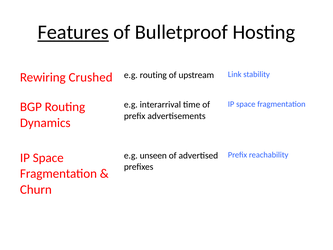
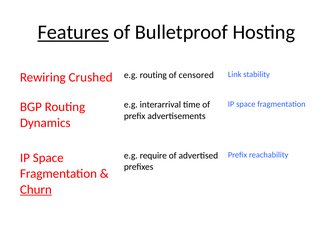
upstream: upstream -> censored (196, 75)
unseen: unseen -> require (153, 155)
Churn underline: none -> present (36, 189)
